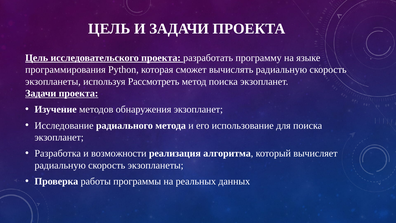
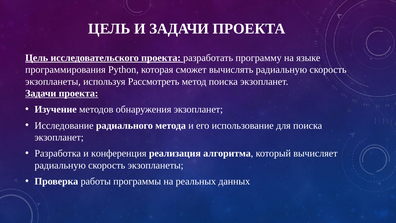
возможности: возможности -> конференция (119, 153)
